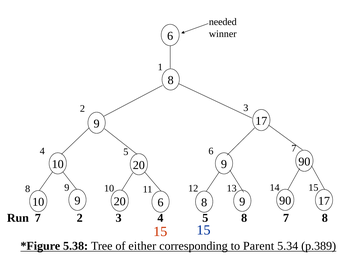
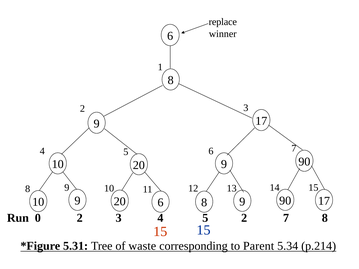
needed: needed -> replace (223, 22)
Run 7: 7 -> 0 (38, 218)
5 8: 8 -> 2 (244, 218)
5.38: 5.38 -> 5.31 (76, 246)
either: either -> waste (142, 246)
p.389: p.389 -> p.214 (319, 246)
